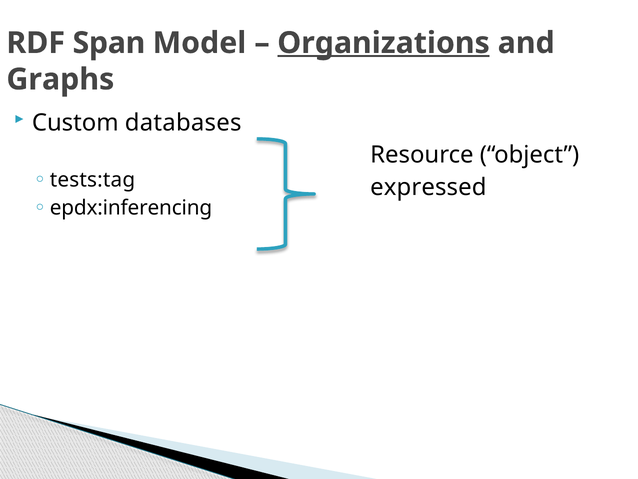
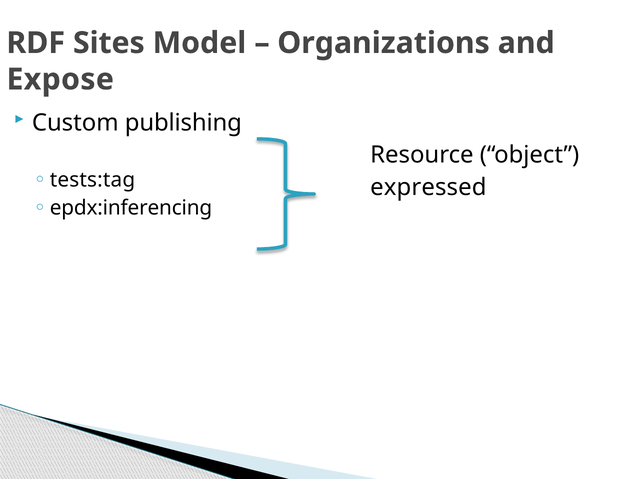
Span: Span -> Sites (109, 43)
Organizations underline: present -> none (384, 43)
Graphs: Graphs -> Expose (60, 79)
databases: databases -> publishing (183, 123)
